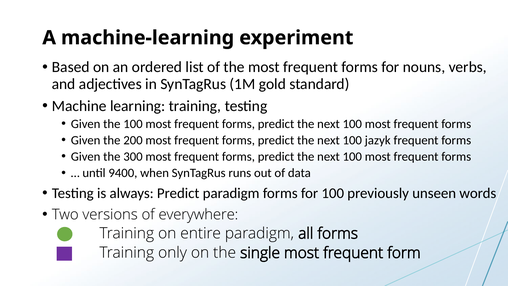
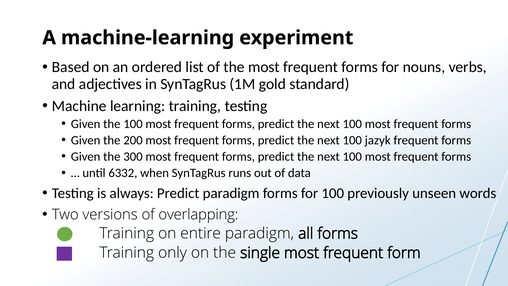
9400: 9400 -> 6332 (123, 173)
everywhere: everywhere -> overlapping (198, 214)
